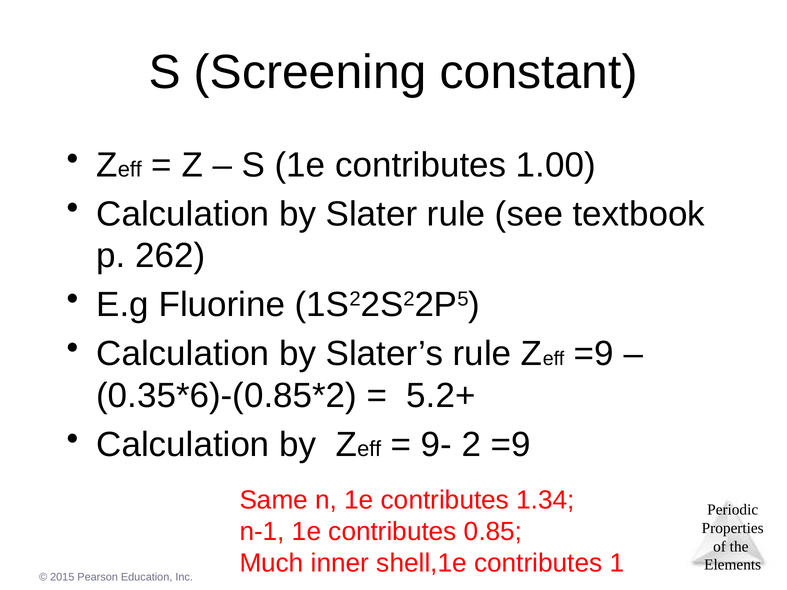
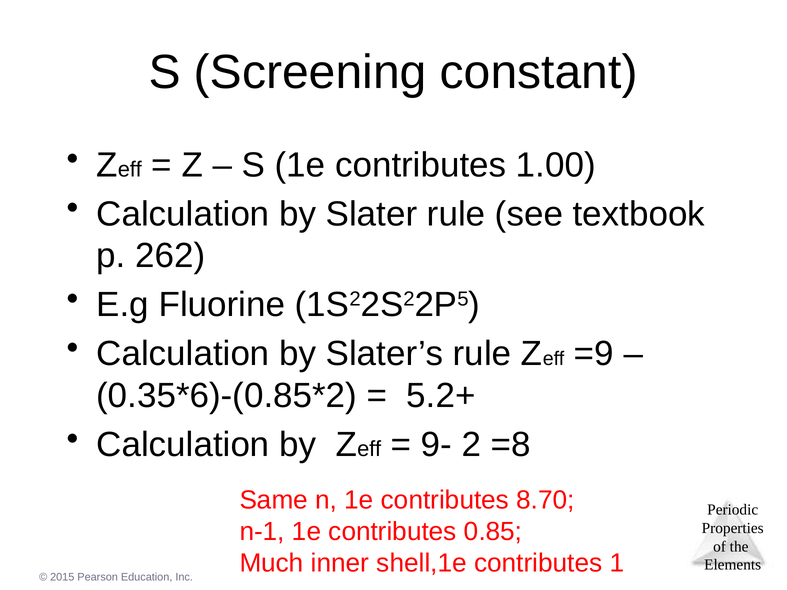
2 =9: =9 -> =8 (511, 445)
1.34: 1.34 -> 8.70 (546, 500)
